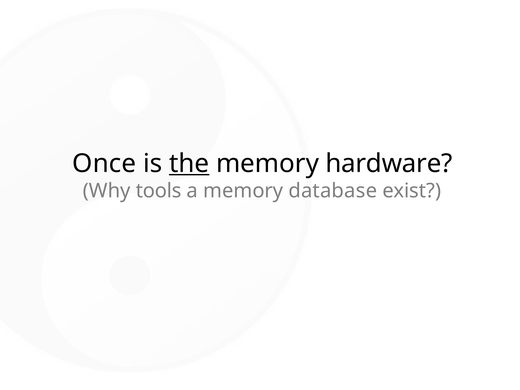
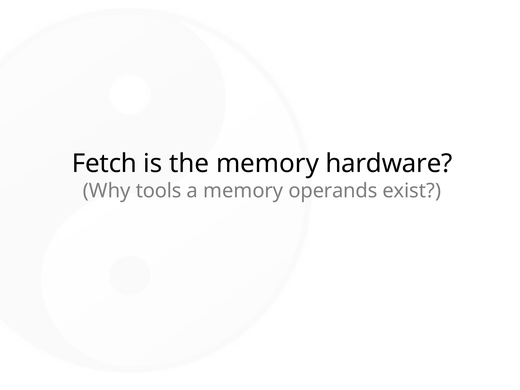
Once: Once -> Fetch (104, 163)
the underline: present -> none (189, 163)
database: database -> operands (333, 191)
